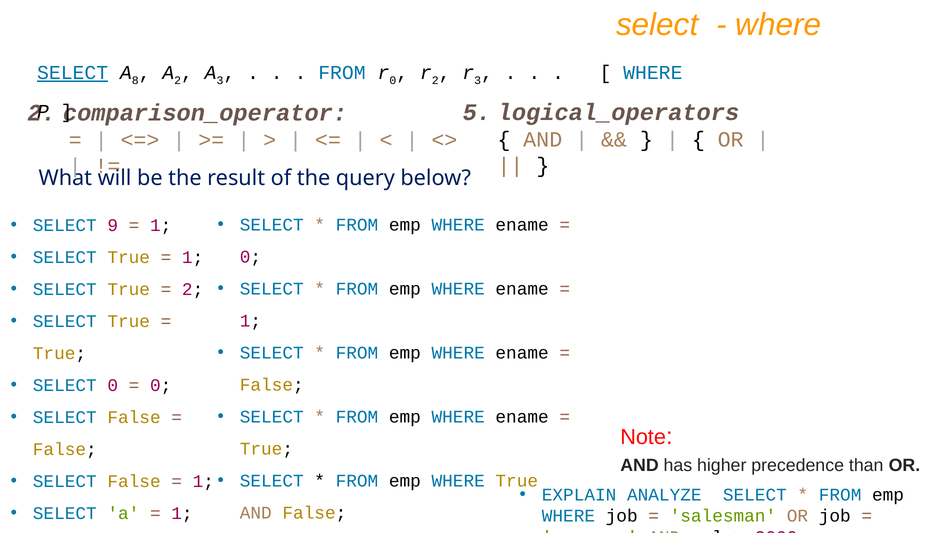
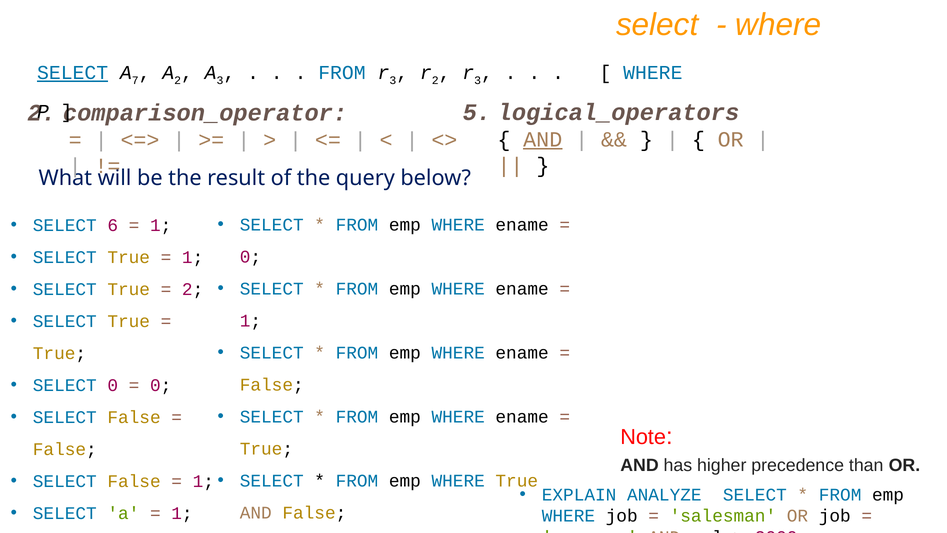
8: 8 -> 7 (135, 80)
0: 0 -> 3 (393, 80)
AND underline: none -> present (543, 139)
9: 9 -> 6 (113, 225)
